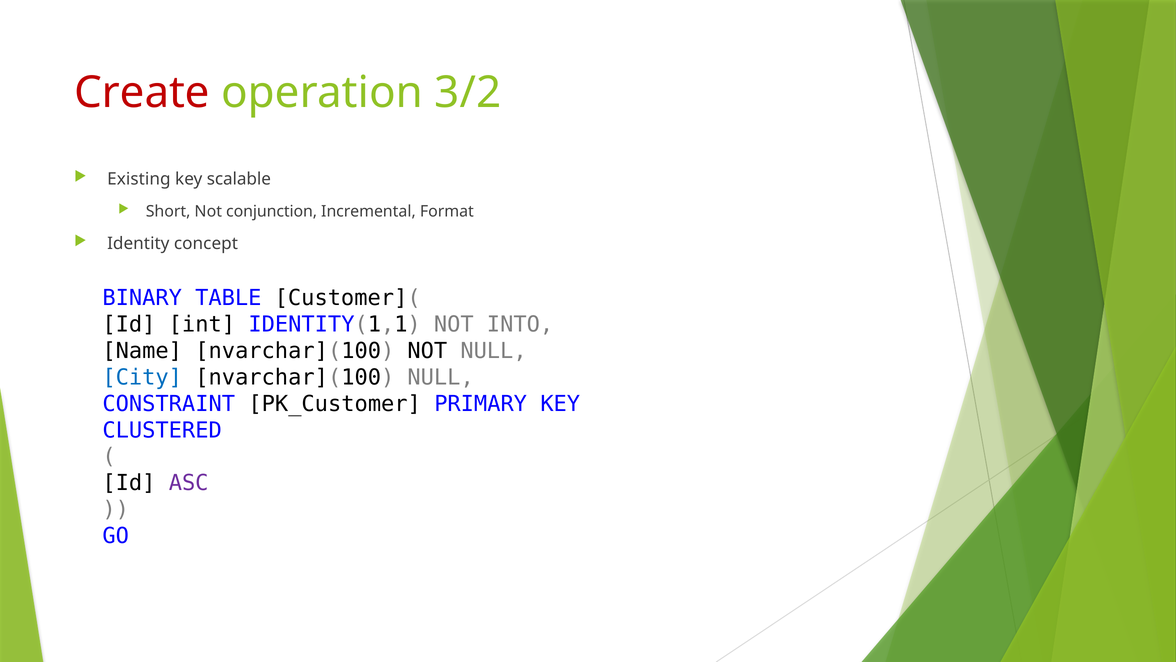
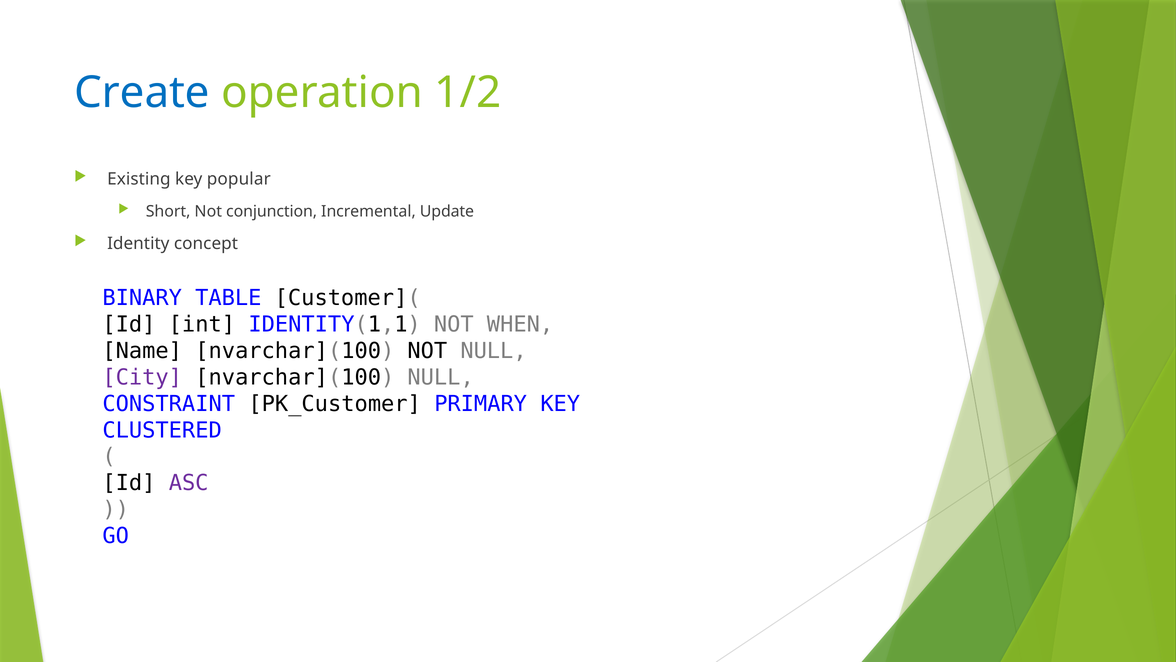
Create colour: red -> blue (142, 93)
3/2: 3/2 -> 1/2 (468, 93)
scalable: scalable -> popular (239, 179)
Format: Format -> Update (447, 211)
INTO: INTO -> WHEN (520, 324)
City colour: blue -> purple (142, 377)
